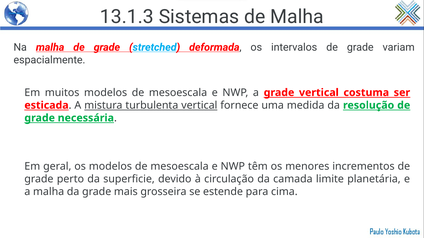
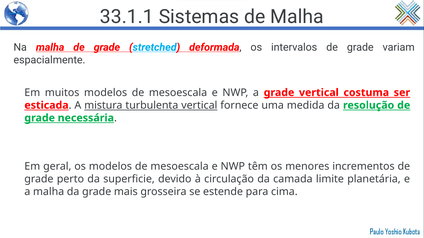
13.1.3: 13.1.3 -> 33.1.1 (127, 17)
